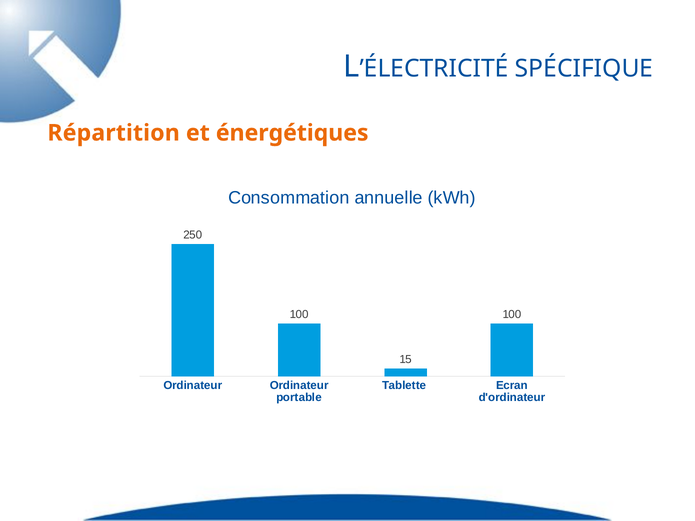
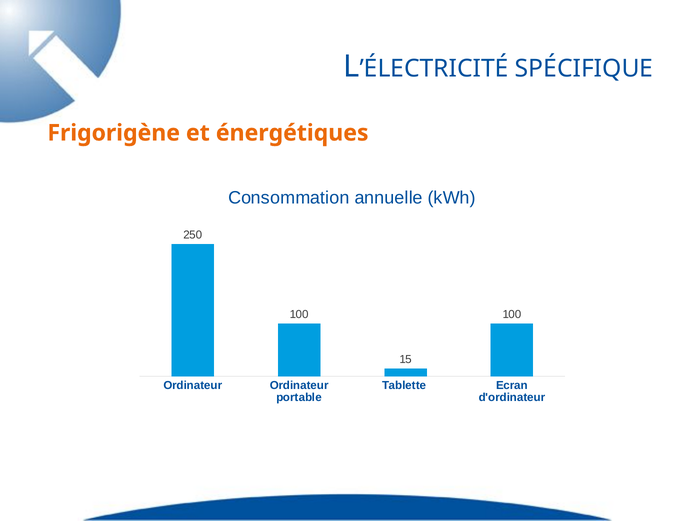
Répartition: Répartition -> Frigorigène (114, 133)
